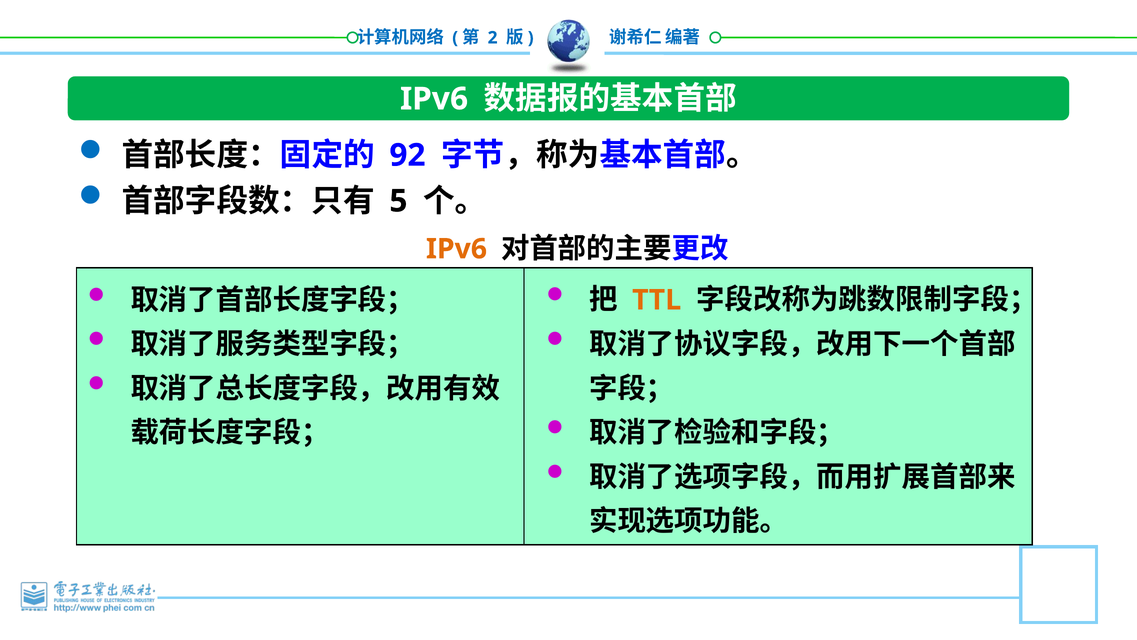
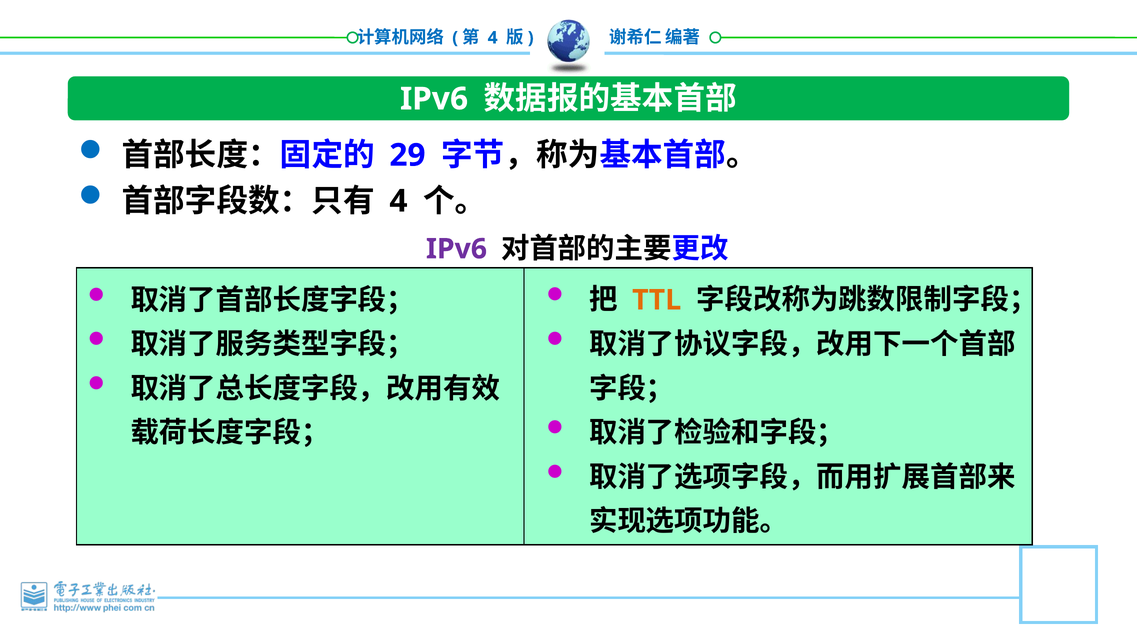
2: 2 -> 4 (493, 38)
92: 92 -> 29 (407, 155)
5: 5 -> 4 (398, 201)
IPv6 colour: orange -> purple (456, 249)
